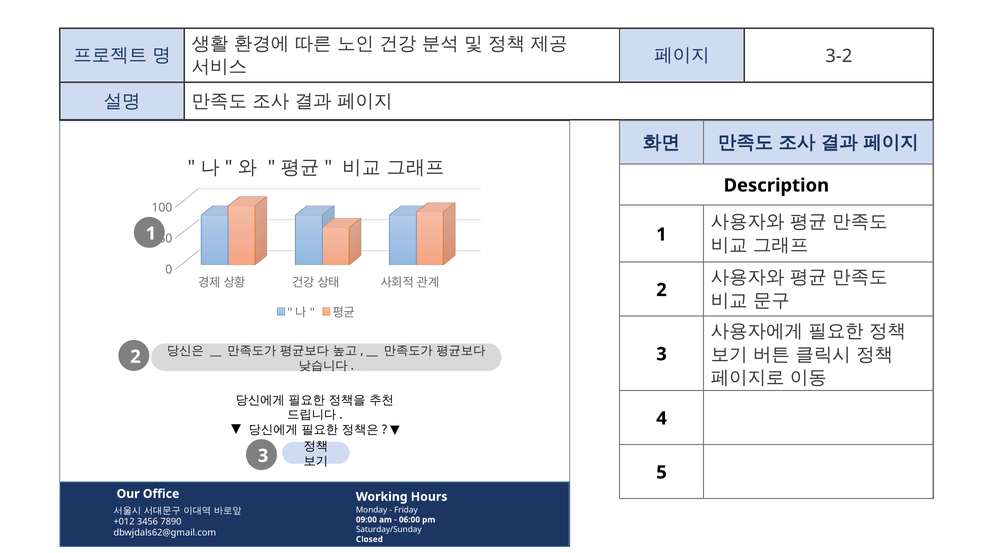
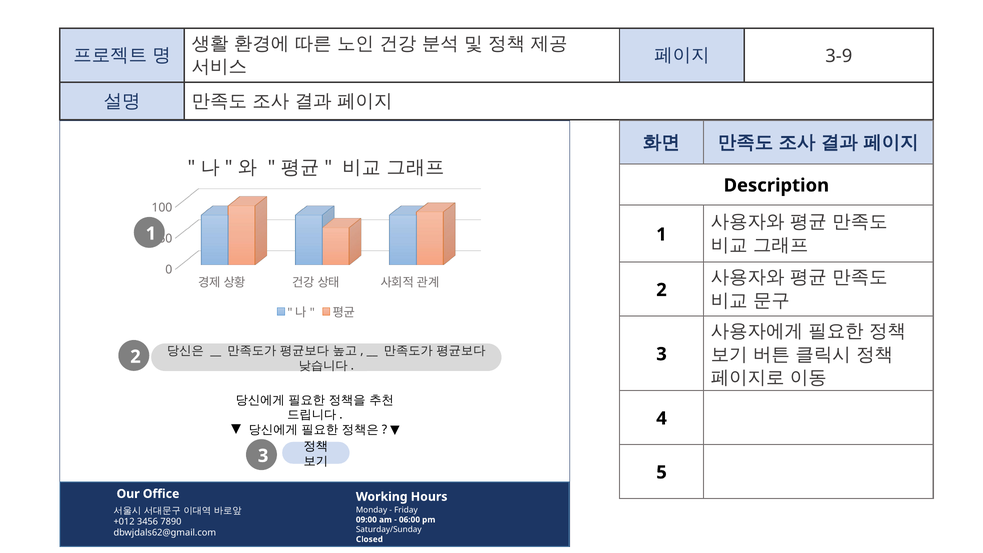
3-2: 3-2 -> 3-9 (839, 56)
